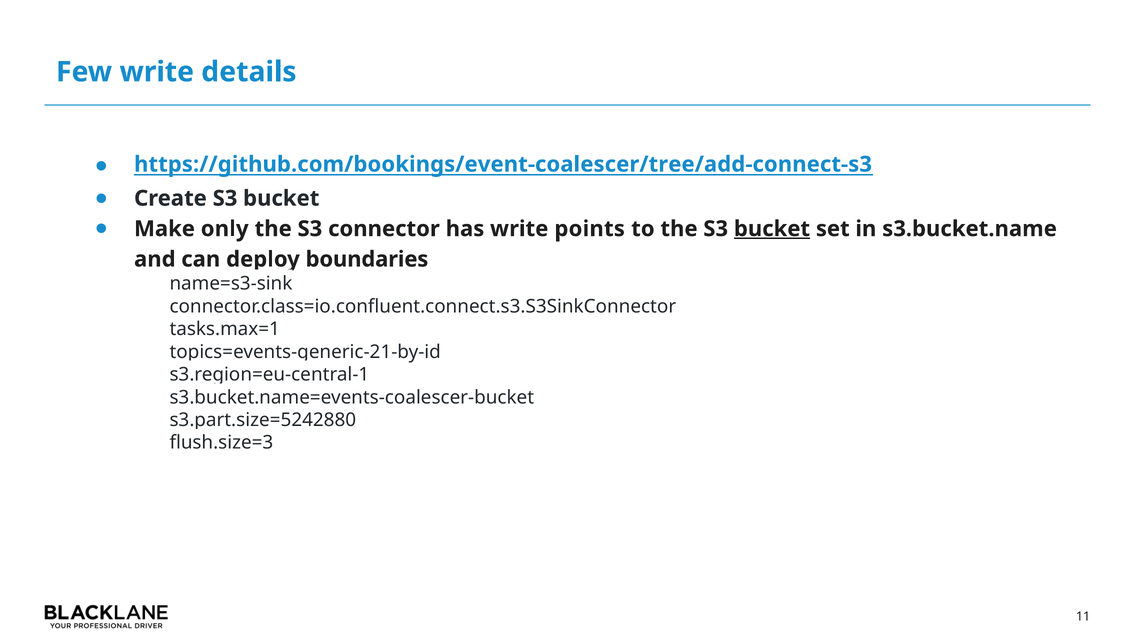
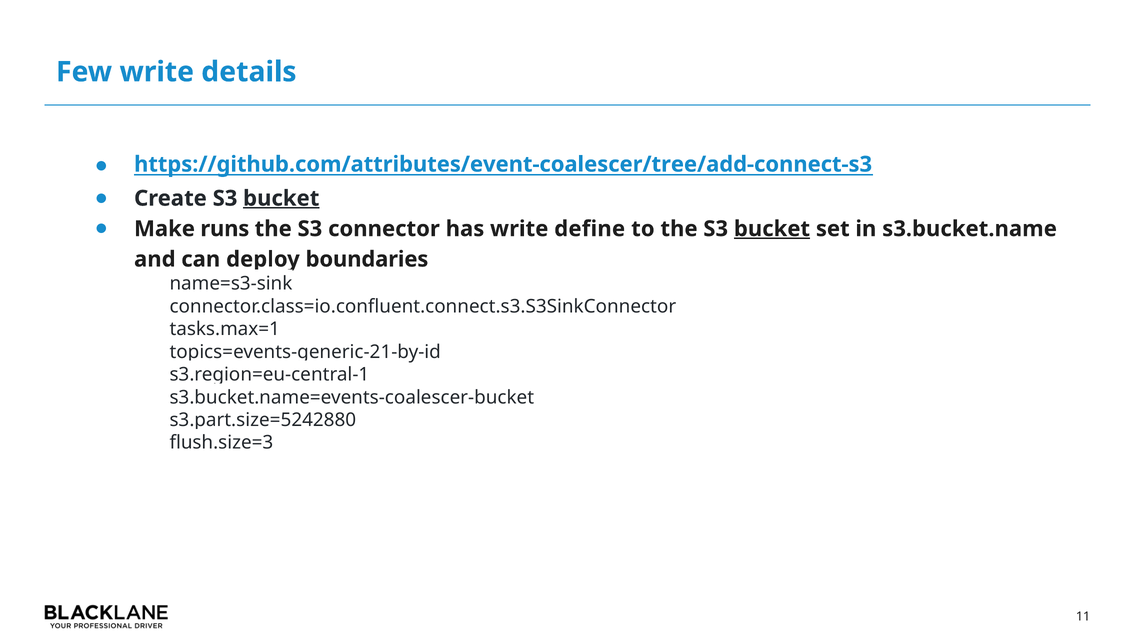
https://github.com/bookings/event-coalescer/tree/add-connect-s3: https://github.com/bookings/event-coalescer/tree/add-connect-s3 -> https://github.com/attributes/event-coalescer/tree/add-connect-s3 (503, 164)
bucket underline: none -> present (281, 198)
only: only -> runs (225, 229)
points: points -> define (590, 229)
